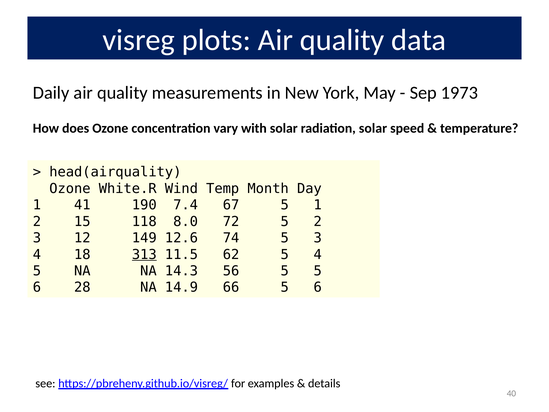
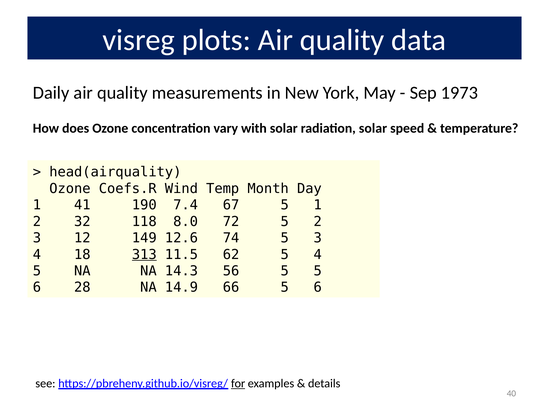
White.R: White.R -> Coefs.R (128, 188)
15: 15 -> 32 (82, 221)
for underline: none -> present (238, 383)
